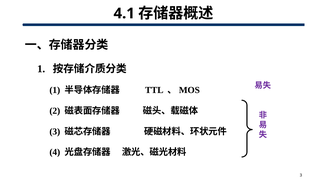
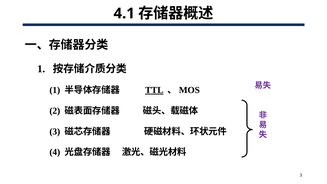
TTL underline: none -> present (154, 90)
